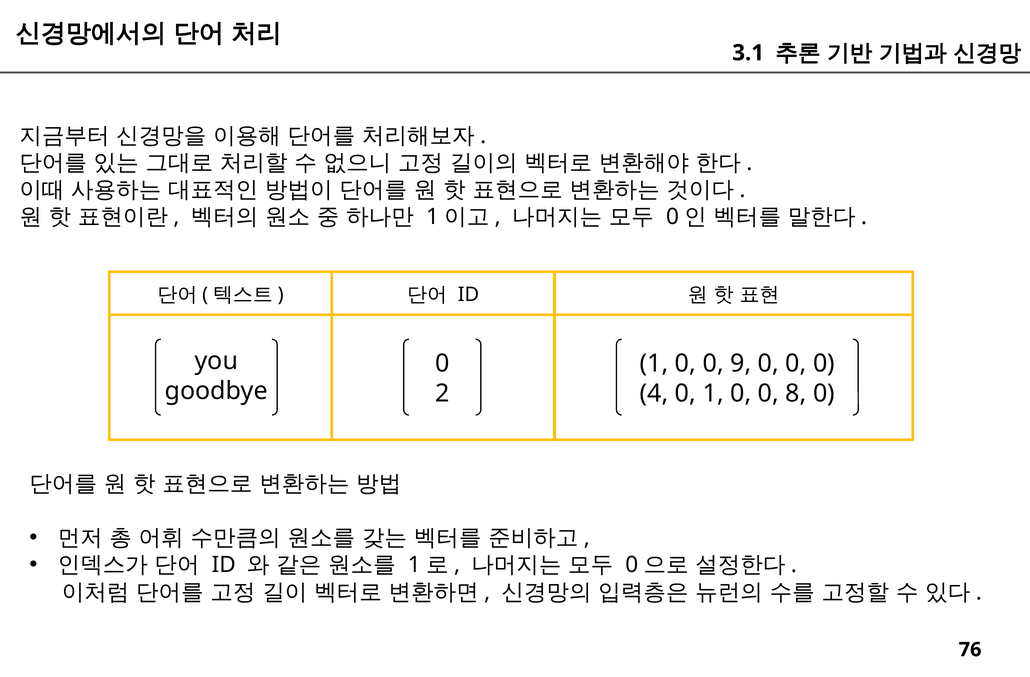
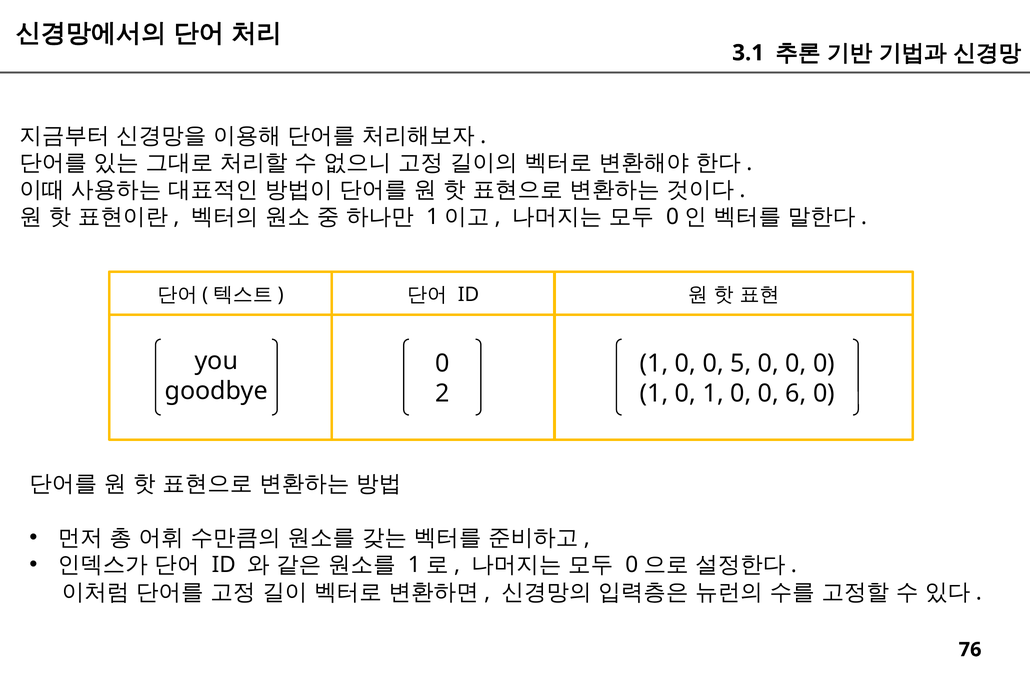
9: 9 -> 5 (741, 363)
4: 4 -> 1 (654, 393)
8: 8 -> 6 (796, 393)
